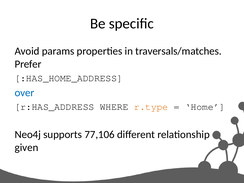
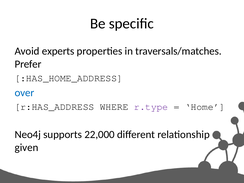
params: params -> experts (58, 51)
r.type colour: orange -> purple (151, 107)
77,106: 77,106 -> 22,000 (100, 134)
